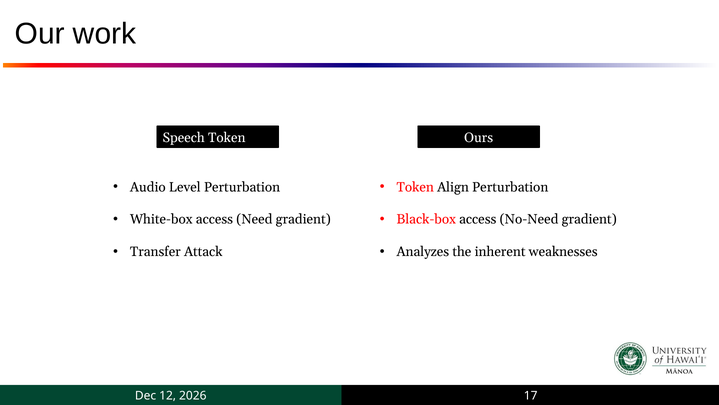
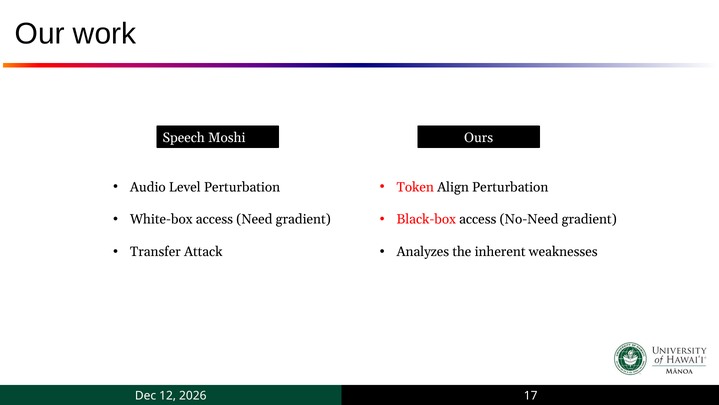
Speech Token: Token -> Moshi (227, 137)
